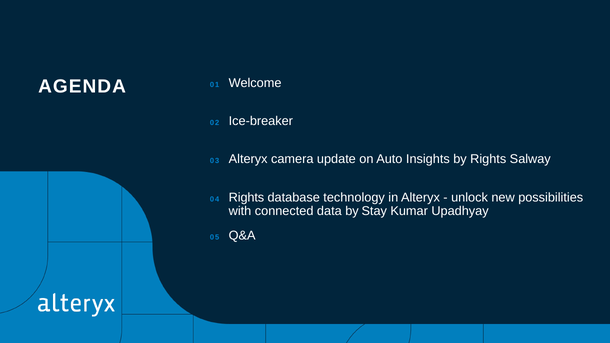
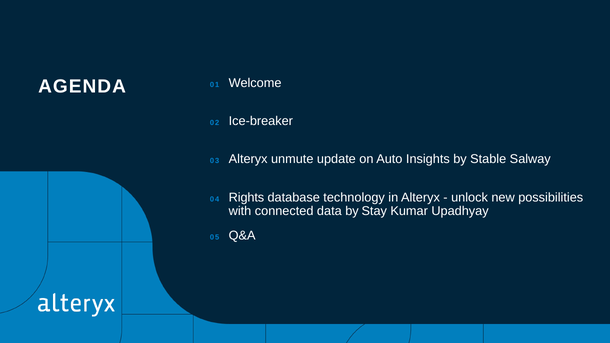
camera: camera -> unmute (292, 159)
by Rights: Rights -> Stable (488, 159)
